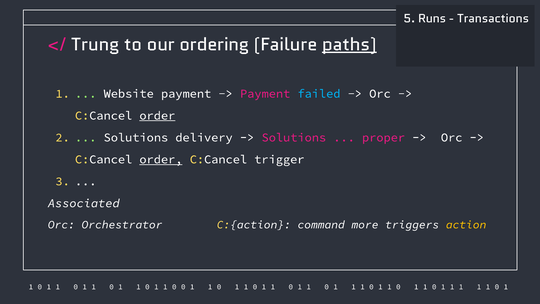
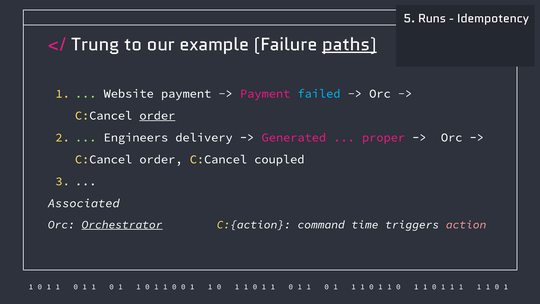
Transactions: Transactions -> Idempotency (493, 18)
ordering: ordering -> example (214, 45)
Solutions: Solutions -> Engineers (136, 137)
Solutions: Solutions -> Generated (294, 137)
order underline: present -> none (161, 159)
trigger: trigger -> coupled (279, 159)
Orchestrator underline: none -> present (122, 224)
more: more -> time (365, 224)
action colour: yellow -> pink (466, 224)
